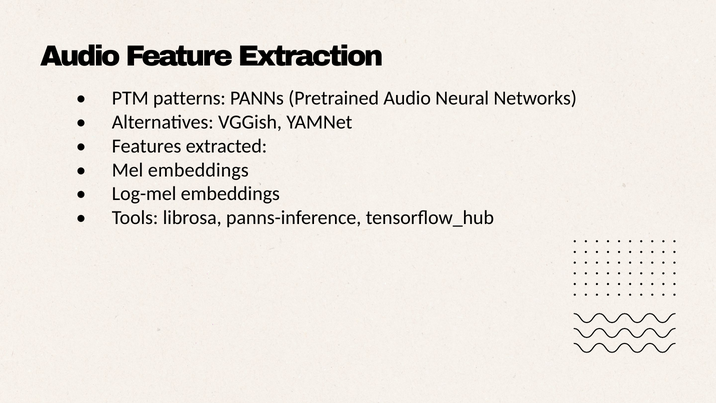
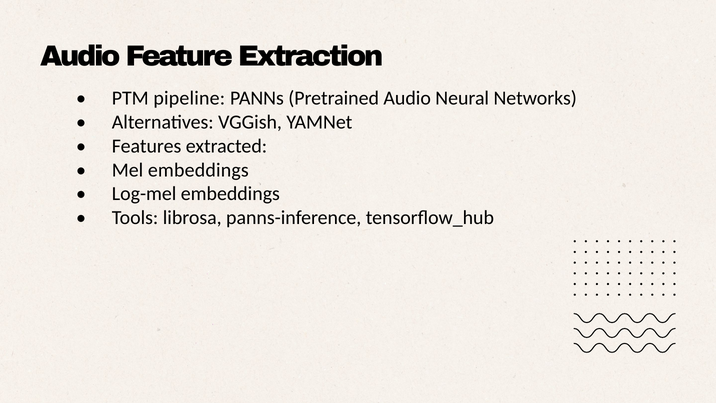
patterns: patterns -> pipeline (189, 98)
